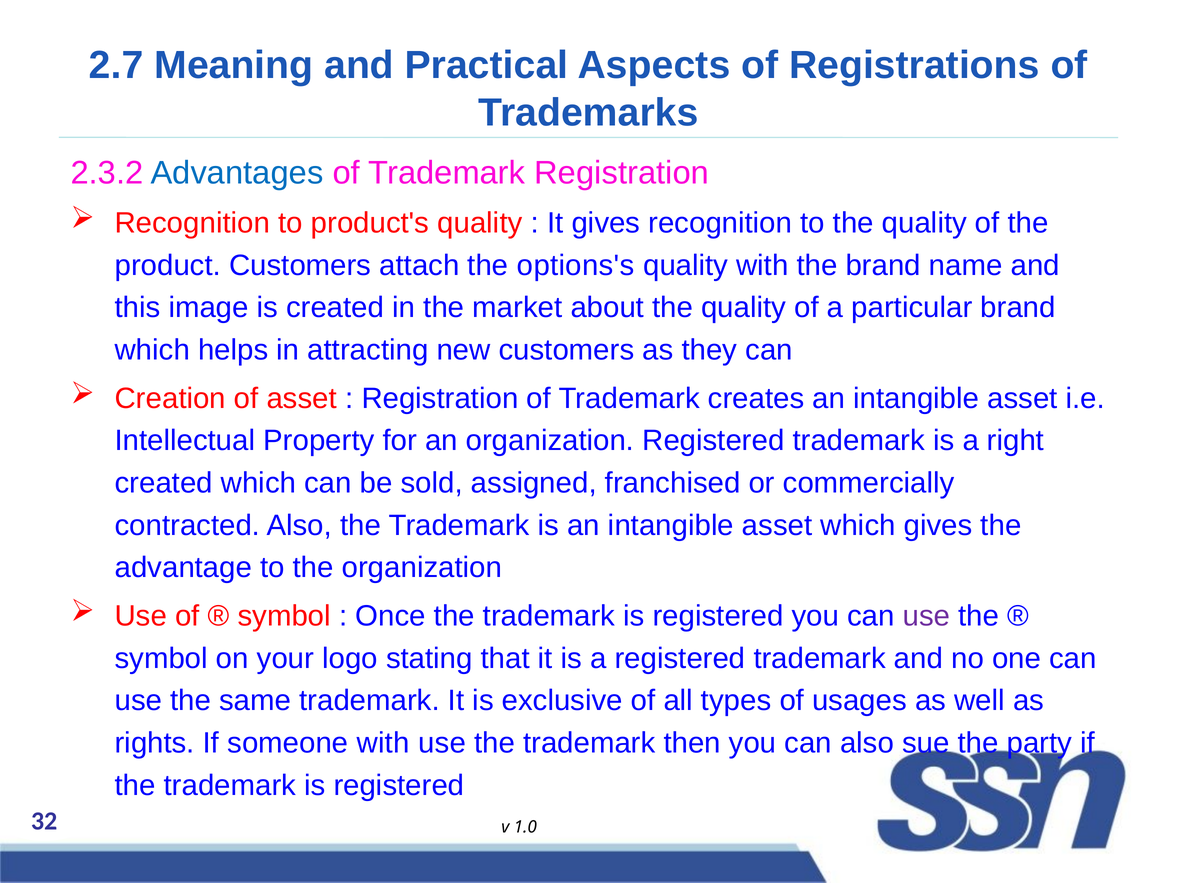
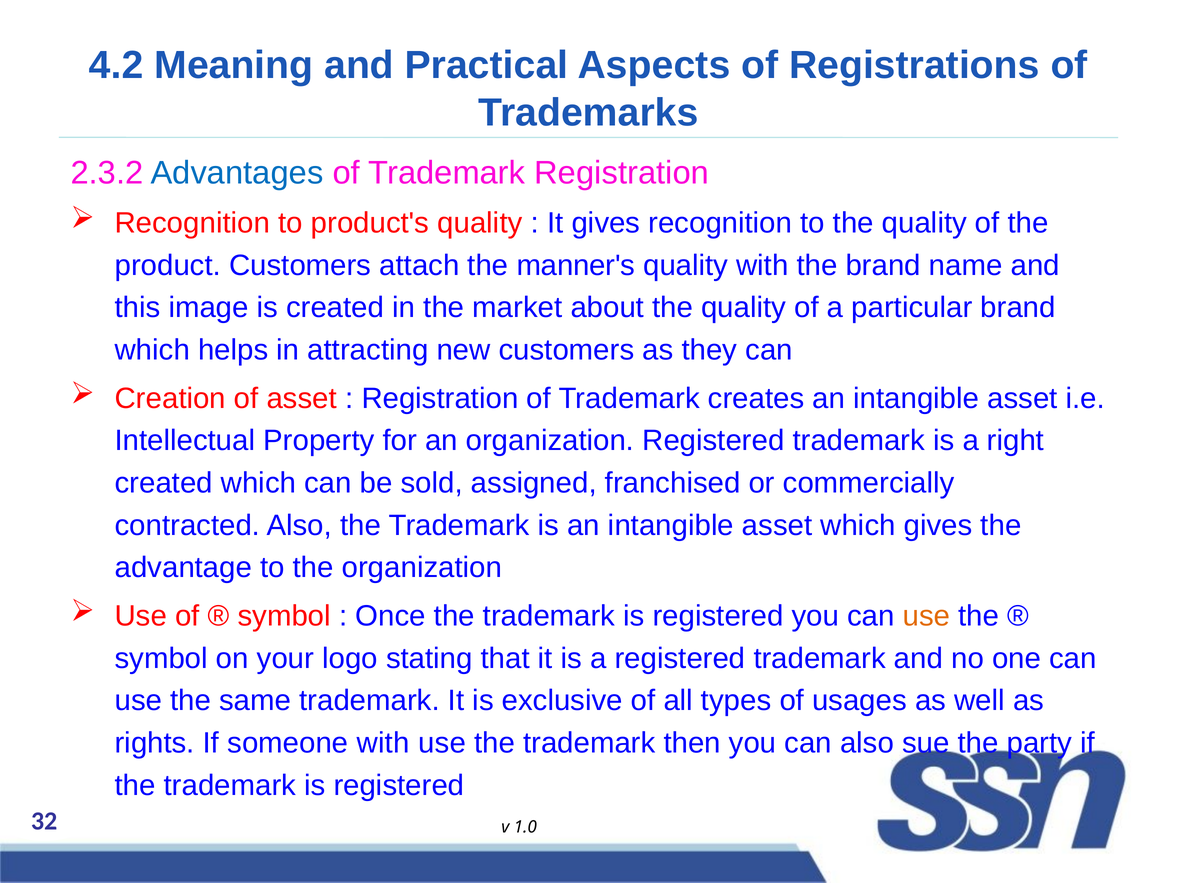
2.7: 2.7 -> 4.2 (116, 66)
options's: options's -> manner's (576, 265)
use colour: purple -> orange (926, 616)
